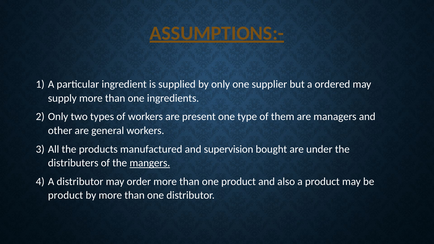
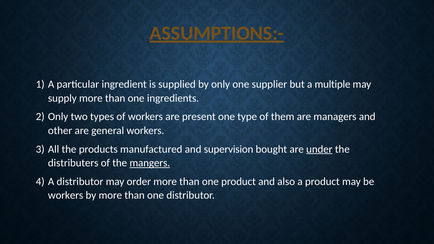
ordered: ordered -> multiple (333, 84)
under underline: none -> present (319, 149)
product: product -> workers (66, 195)
